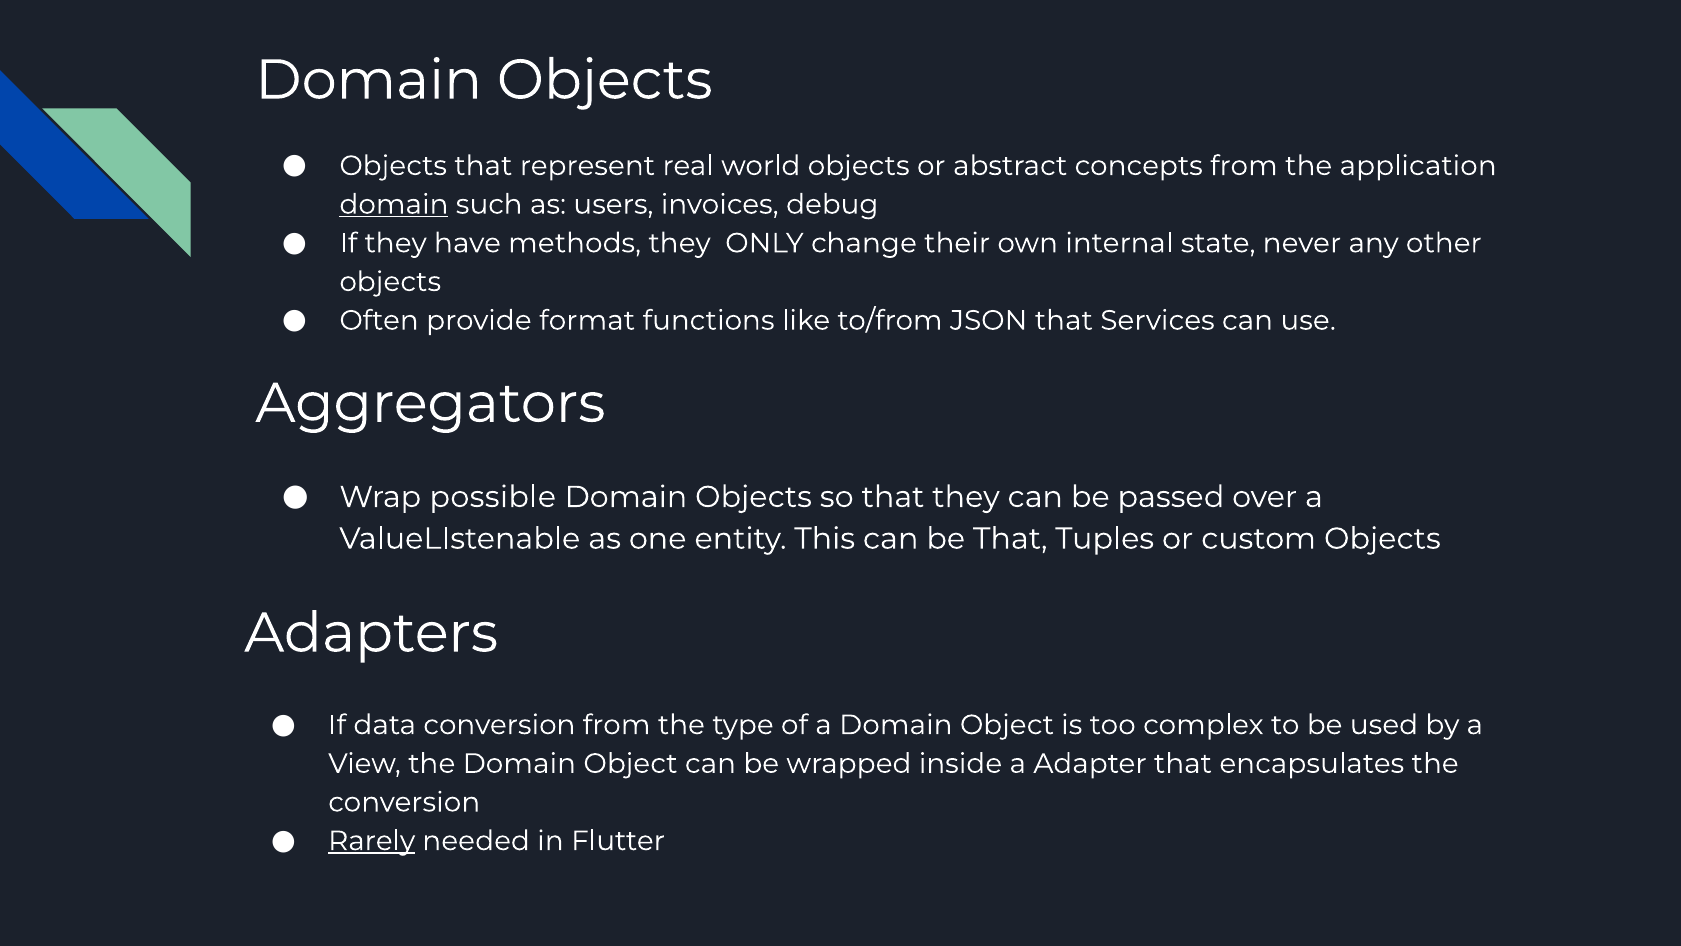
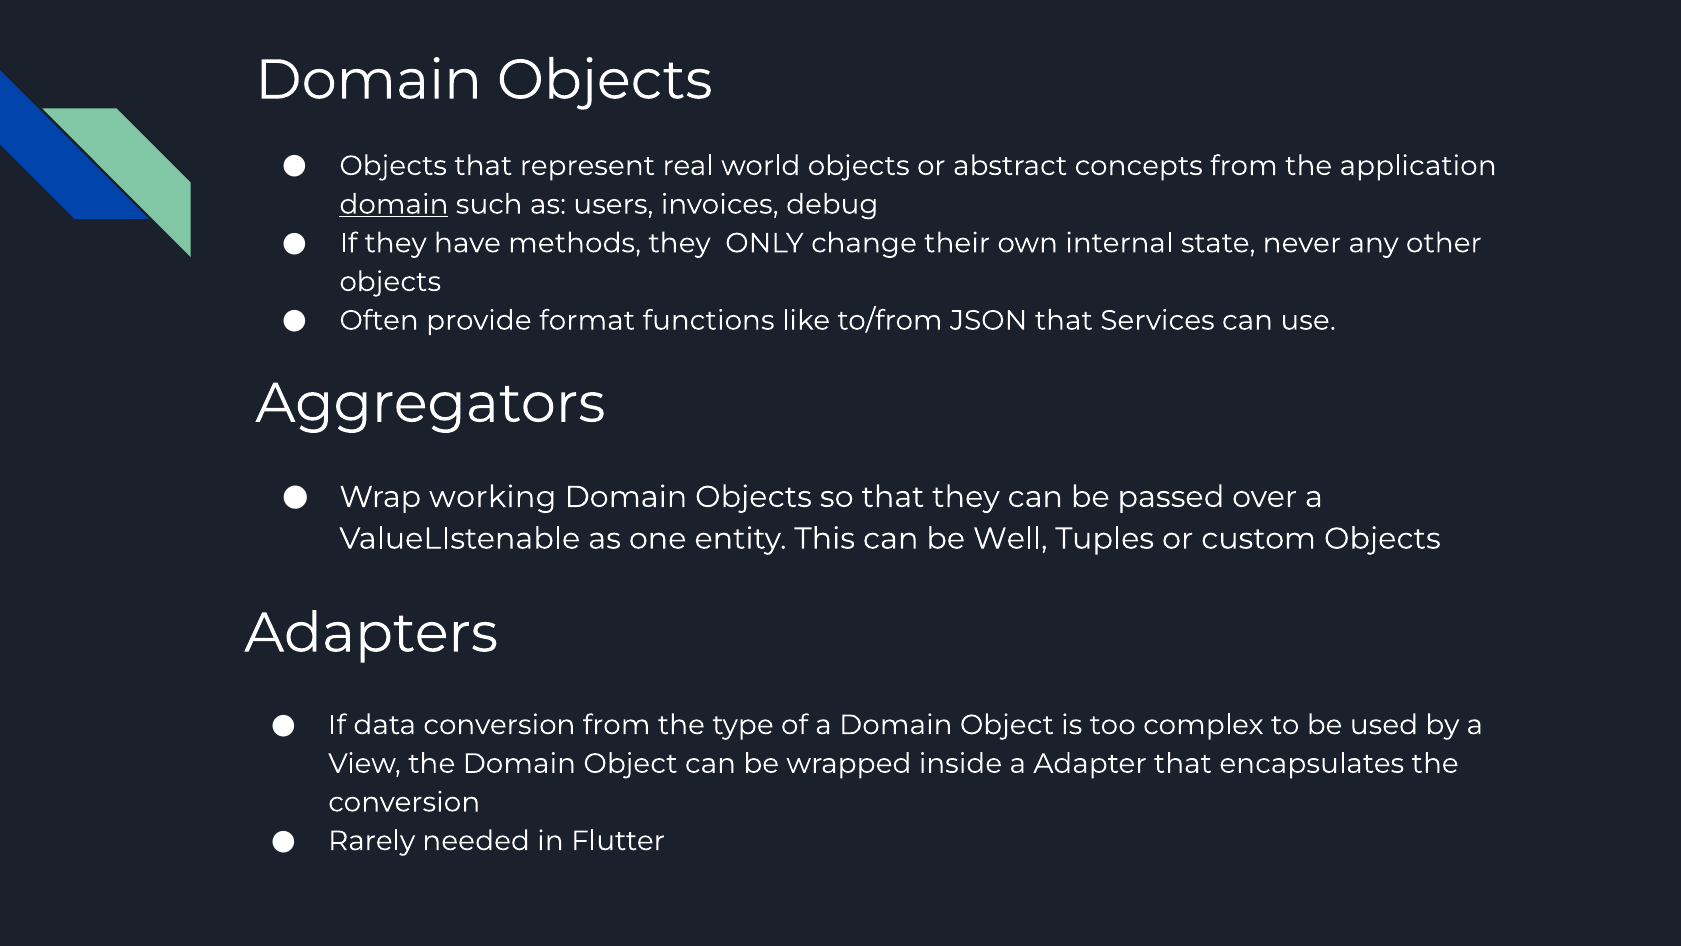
possible: possible -> working (493, 497)
be That: That -> Well (1010, 538)
Rarely underline: present -> none (372, 841)
